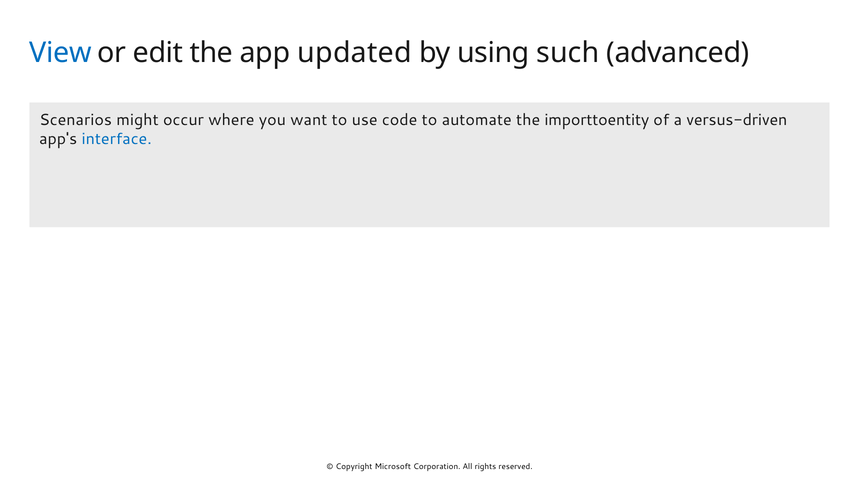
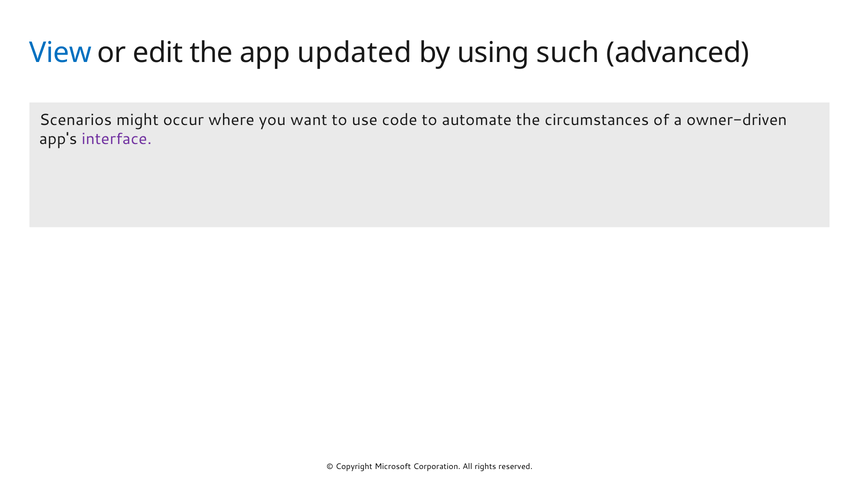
importtoentity: importtoentity -> circumstances (597, 120)
versus-driven: versus-driven -> owner-driven (737, 120)
interface colour: blue -> purple (117, 139)
